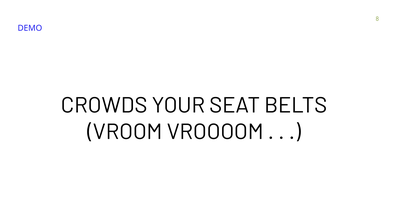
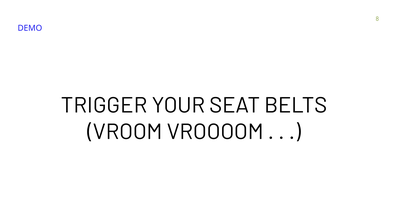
CROWDS: CROWDS -> TRIGGER (104, 105)
